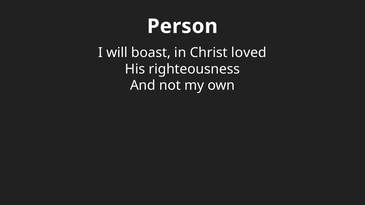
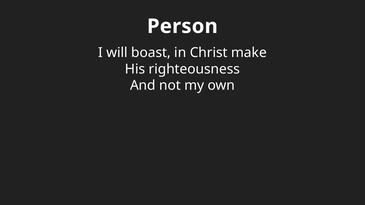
loved: loved -> make (249, 53)
